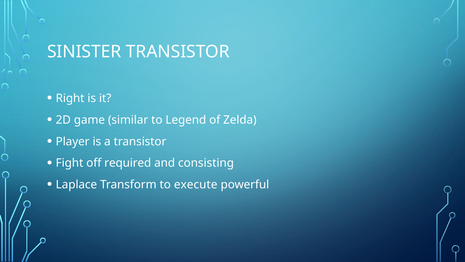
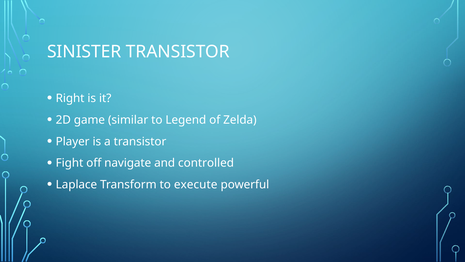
required: required -> navigate (128, 163)
consisting: consisting -> controlled (206, 163)
